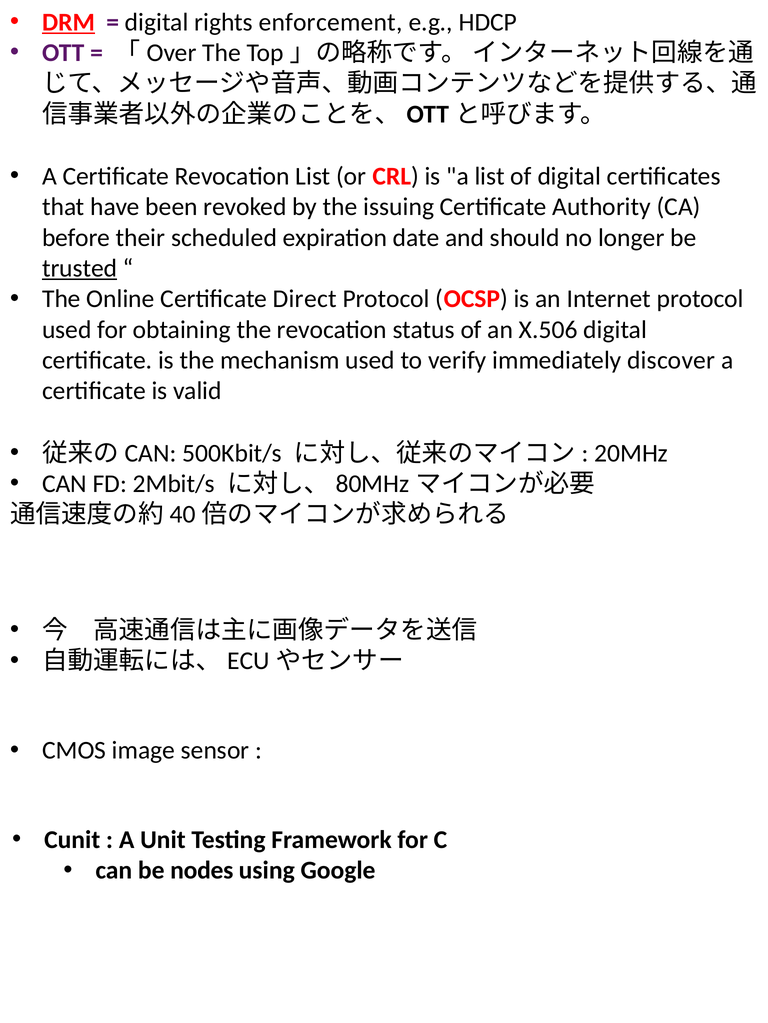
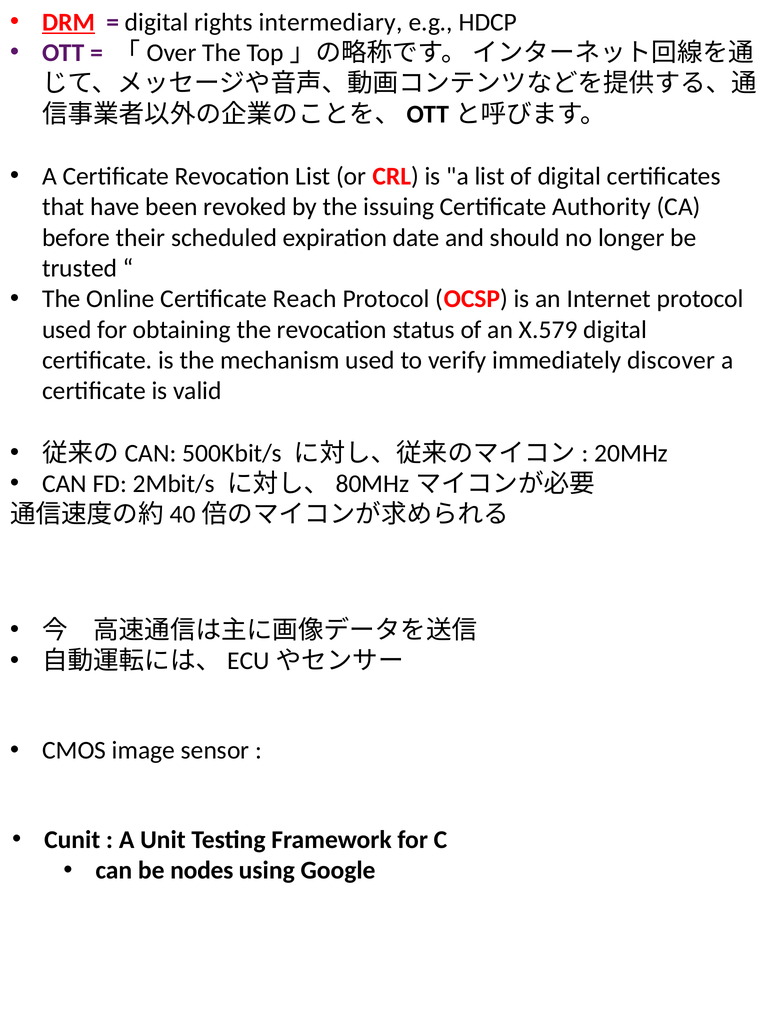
enforcement: enforcement -> intermediary (331, 22)
trusted underline: present -> none (80, 269)
Direct: Direct -> Reach (305, 299)
X.506: X.506 -> X.579 (548, 330)
